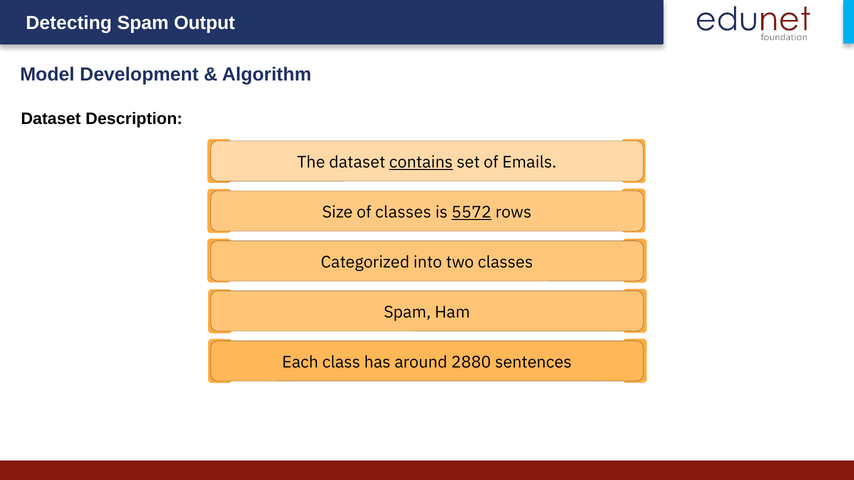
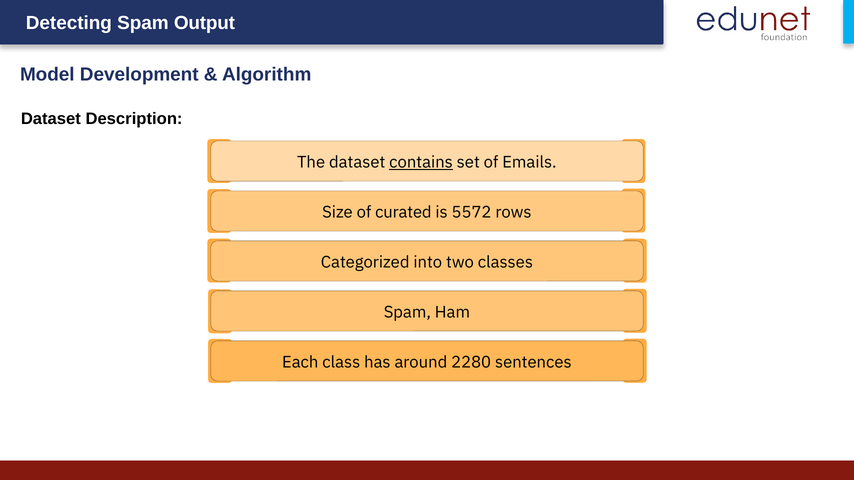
of classes: classes -> curated (403, 212)
5572 underline: present -> none (472, 212)
2880: 2880 -> 2280 (471, 362)
